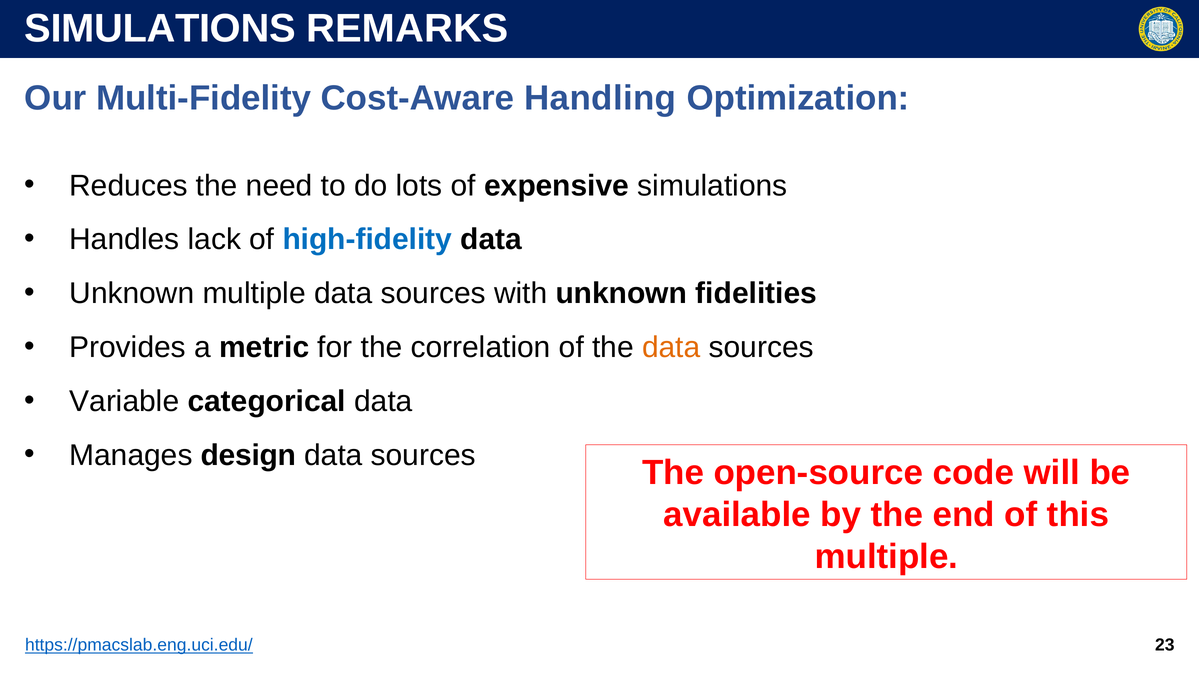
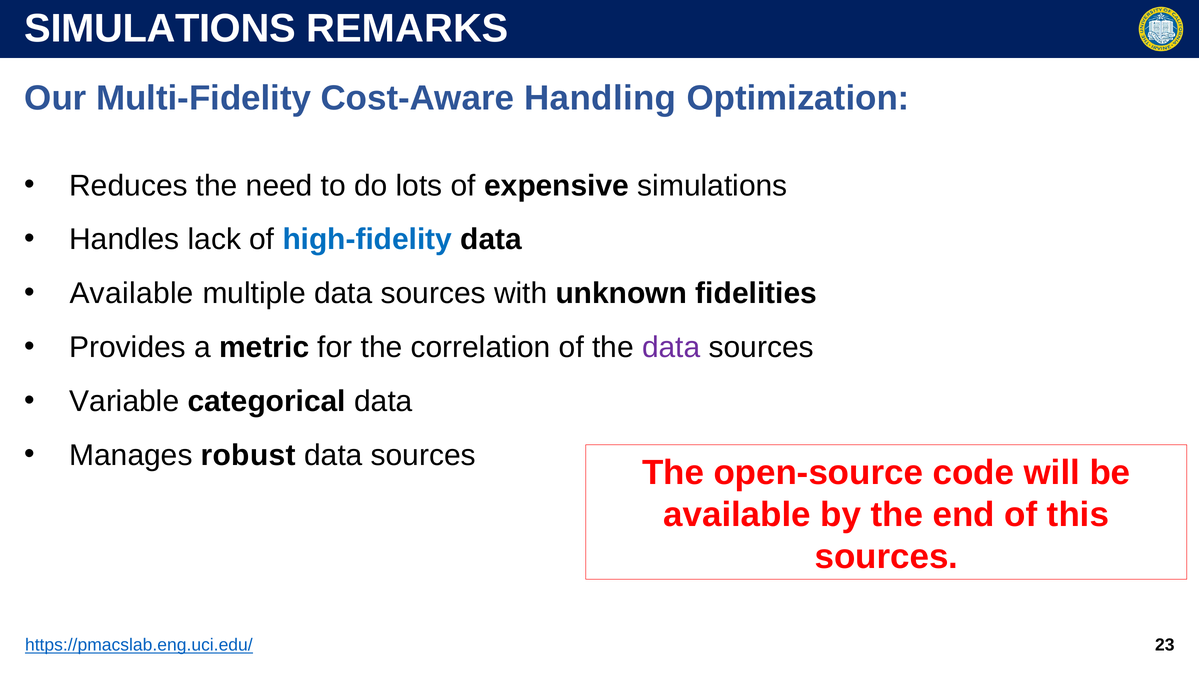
Unknown: Unknown -> Available (132, 294)
data colour: orange -> purple (671, 348)
design: design -> robust (248, 456)
multiple: multiple -> sources (886, 557)
